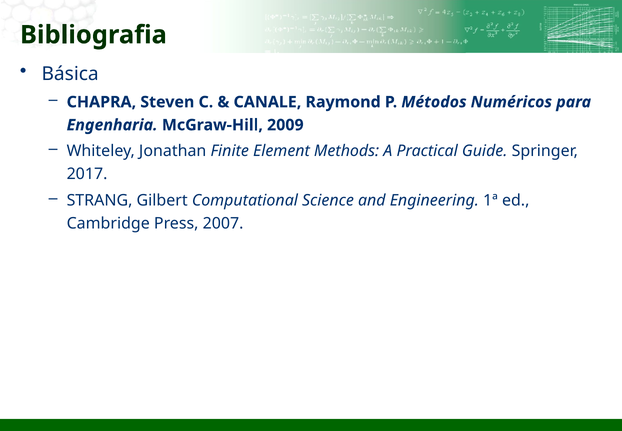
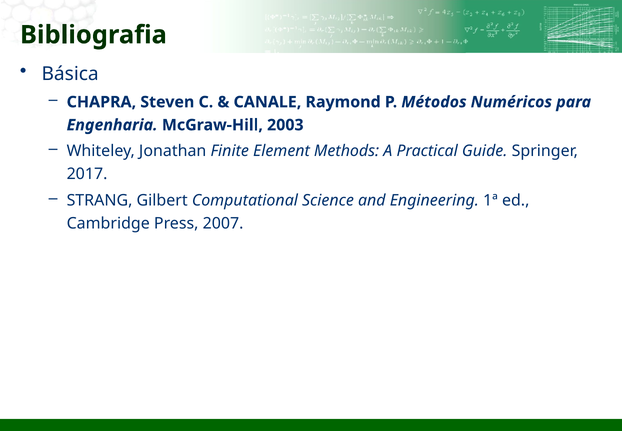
2009: 2009 -> 2003 (285, 125)
